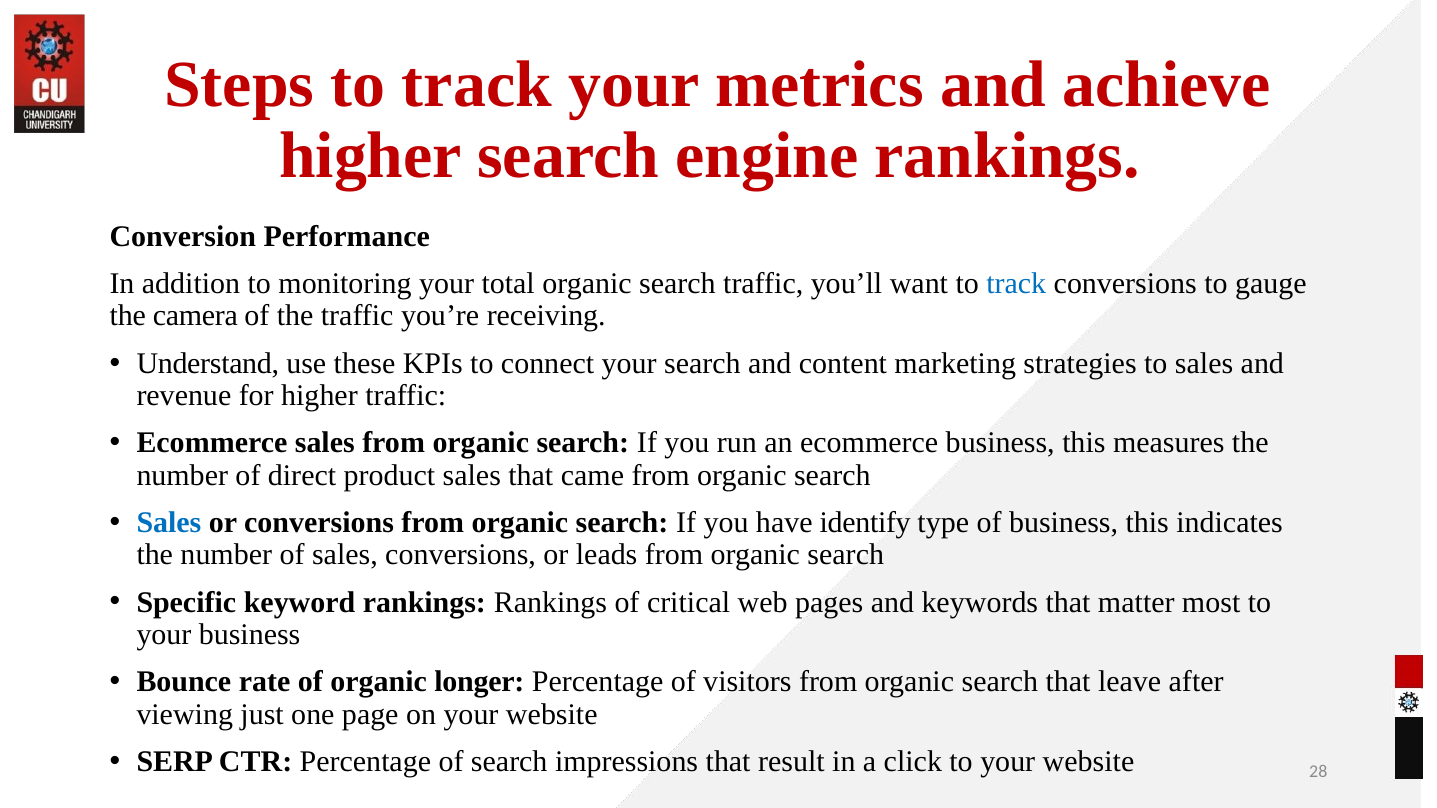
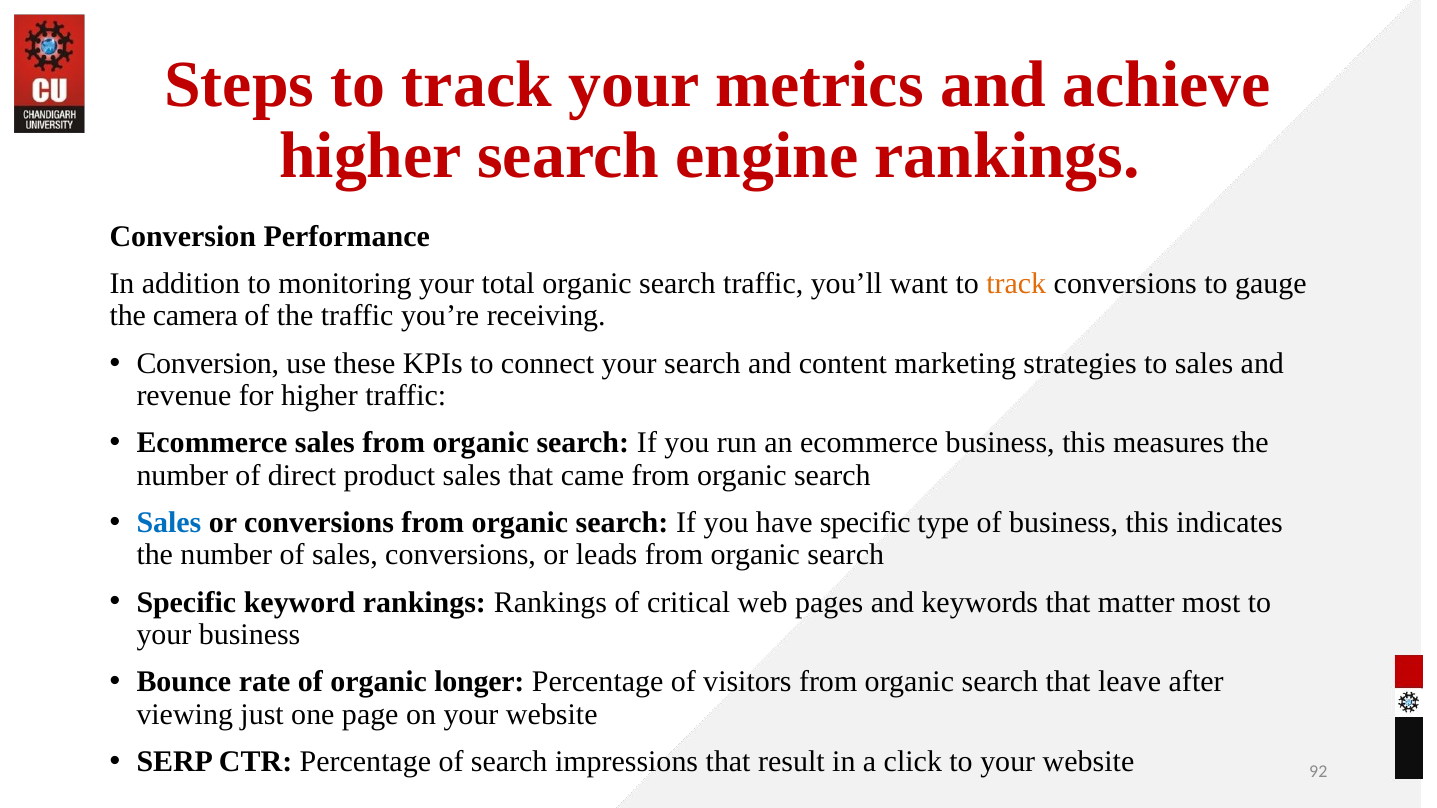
track colour: blue -> orange (1016, 284)
Understand: Understand -> Conversion (208, 364)
have identify: identify -> specific (865, 523)
28: 28 -> 92 (1318, 772)
